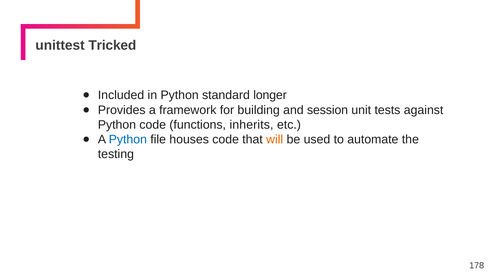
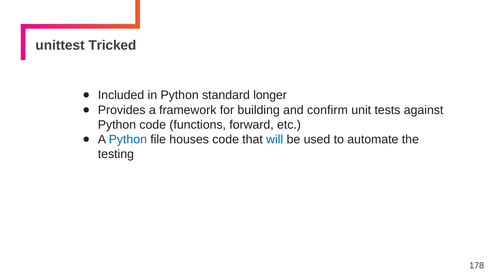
session: session -> confirm (327, 110)
inherits: inherits -> forward (252, 125)
will colour: orange -> blue (275, 139)
